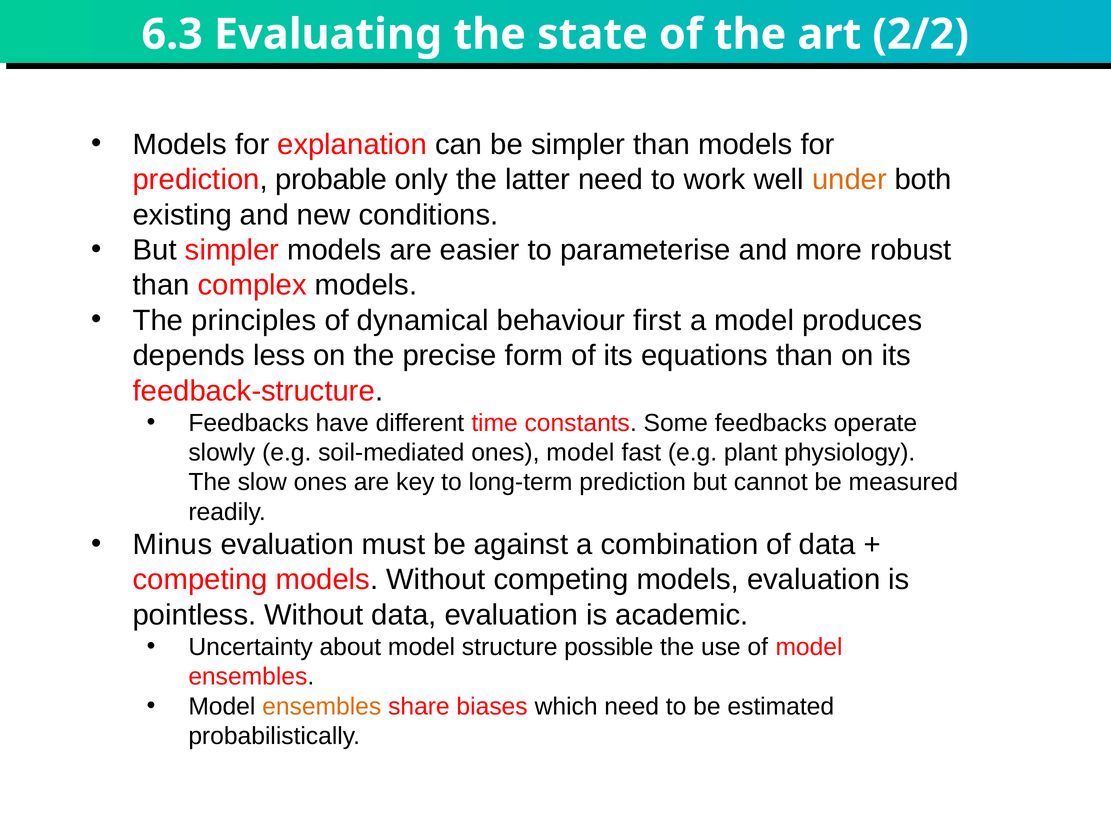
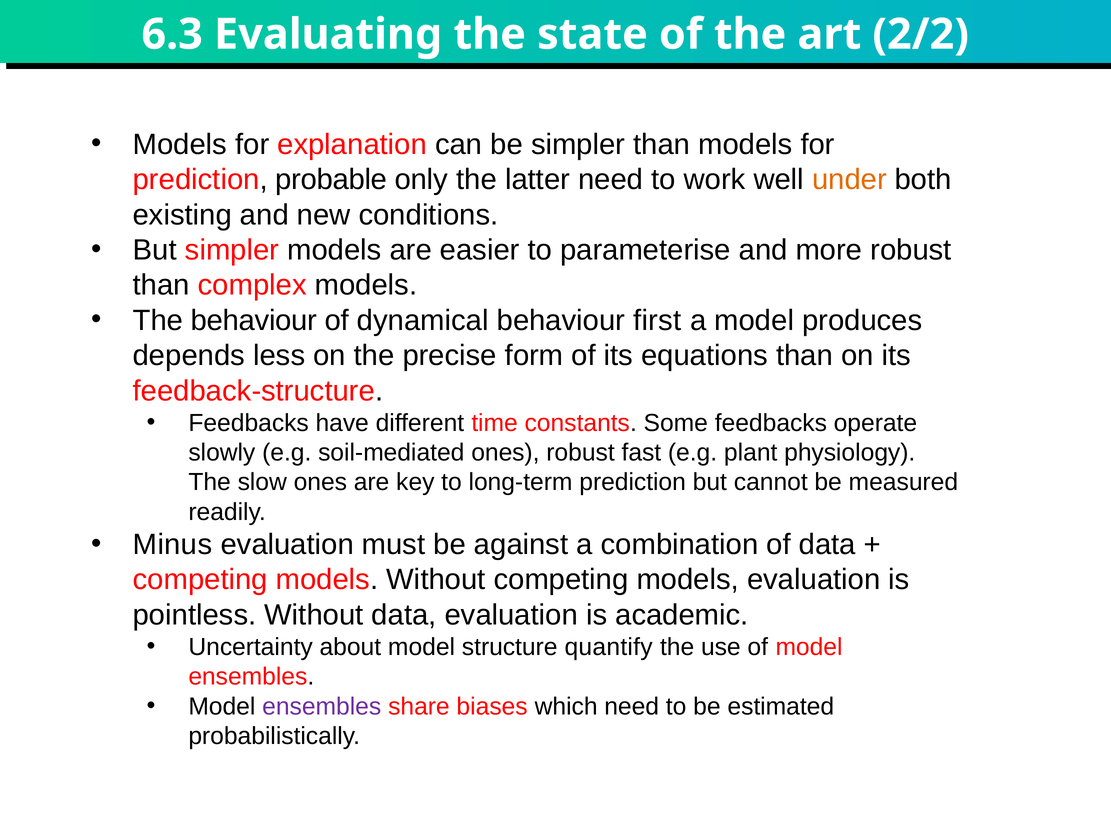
The principles: principles -> behaviour (254, 320)
ones model: model -> robust (581, 452)
possible: possible -> quantify (609, 647)
ensembles colour: orange -> purple (322, 706)
